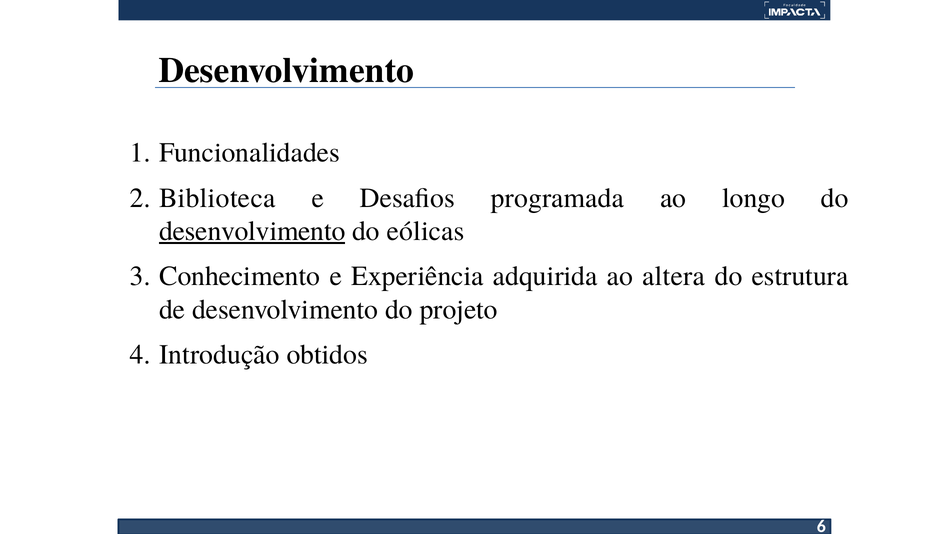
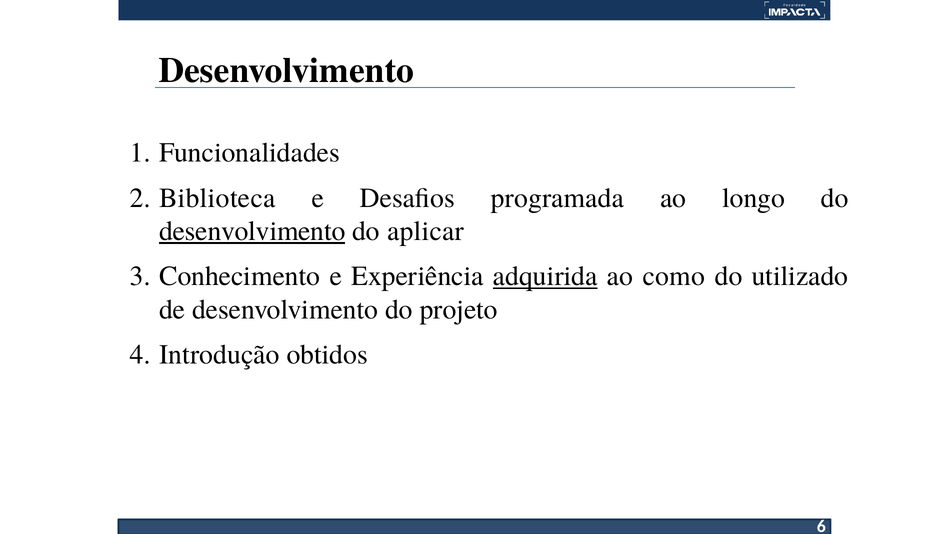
eólicas: eólicas -> aplicar (426, 231)
adquirida underline: none -> present (545, 276)
altera: altera -> como (674, 276)
estrutura: estrutura -> utilizado (800, 276)
